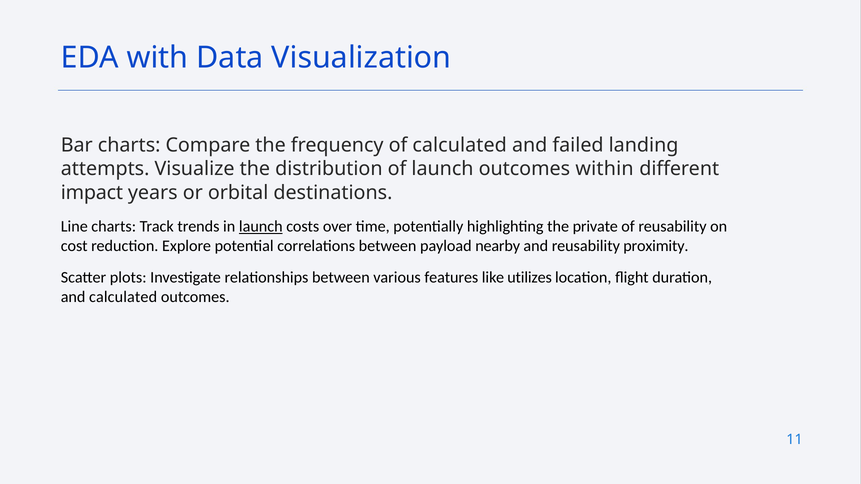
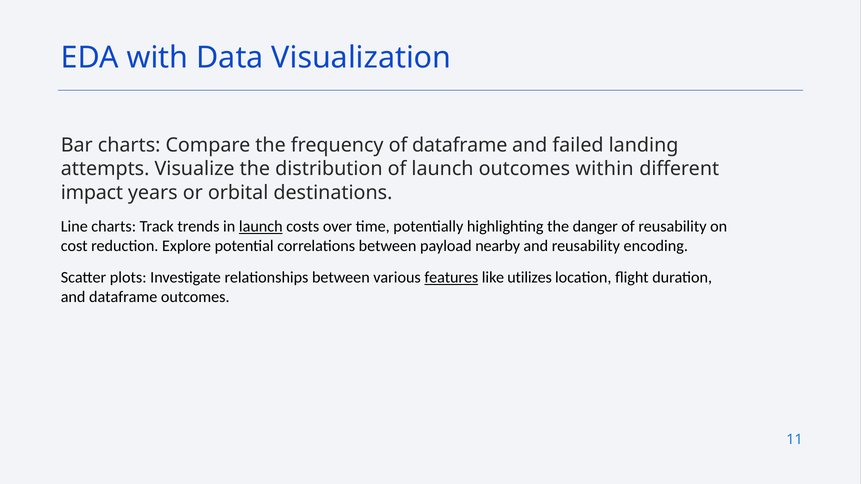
of calculated: calculated -> dataframe (460, 145)
private: private -> danger (595, 227)
proximity: proximity -> encoding (656, 246)
features underline: none -> present (451, 278)
and calculated: calculated -> dataframe (123, 297)
